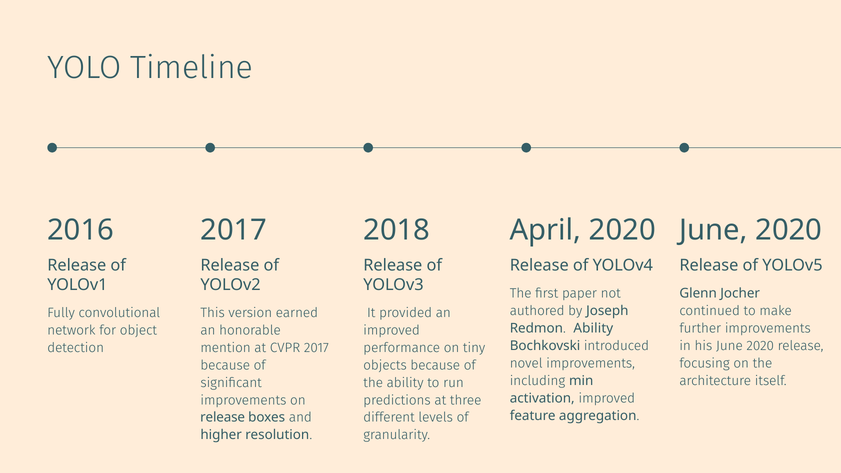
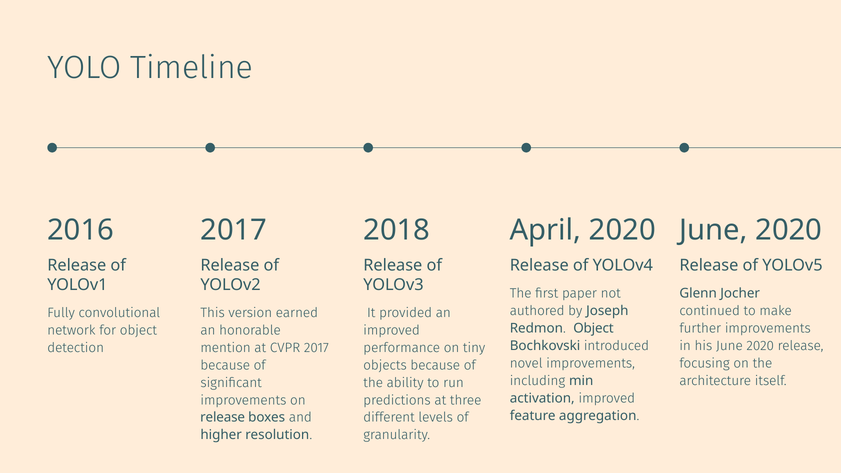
Ability: Ability -> Object (593, 328)
